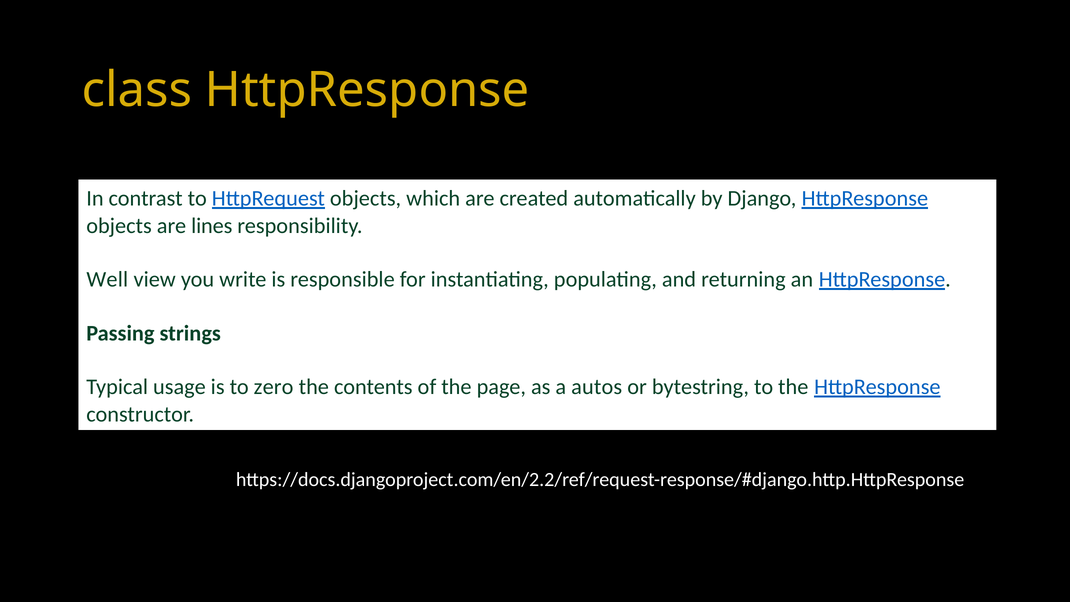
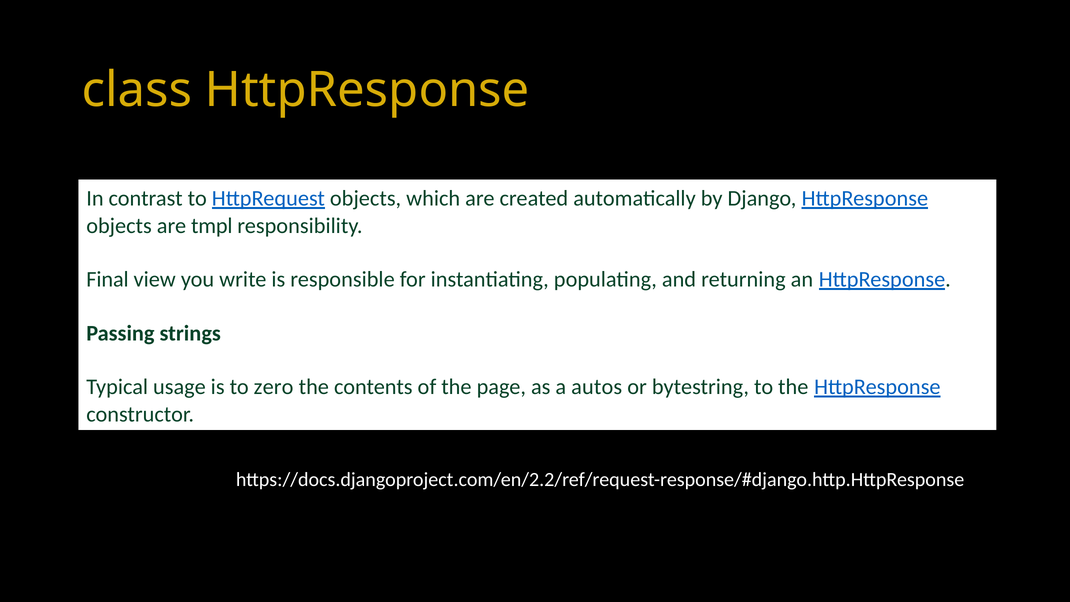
lines: lines -> tmpl (212, 226)
Well: Well -> Final (107, 279)
